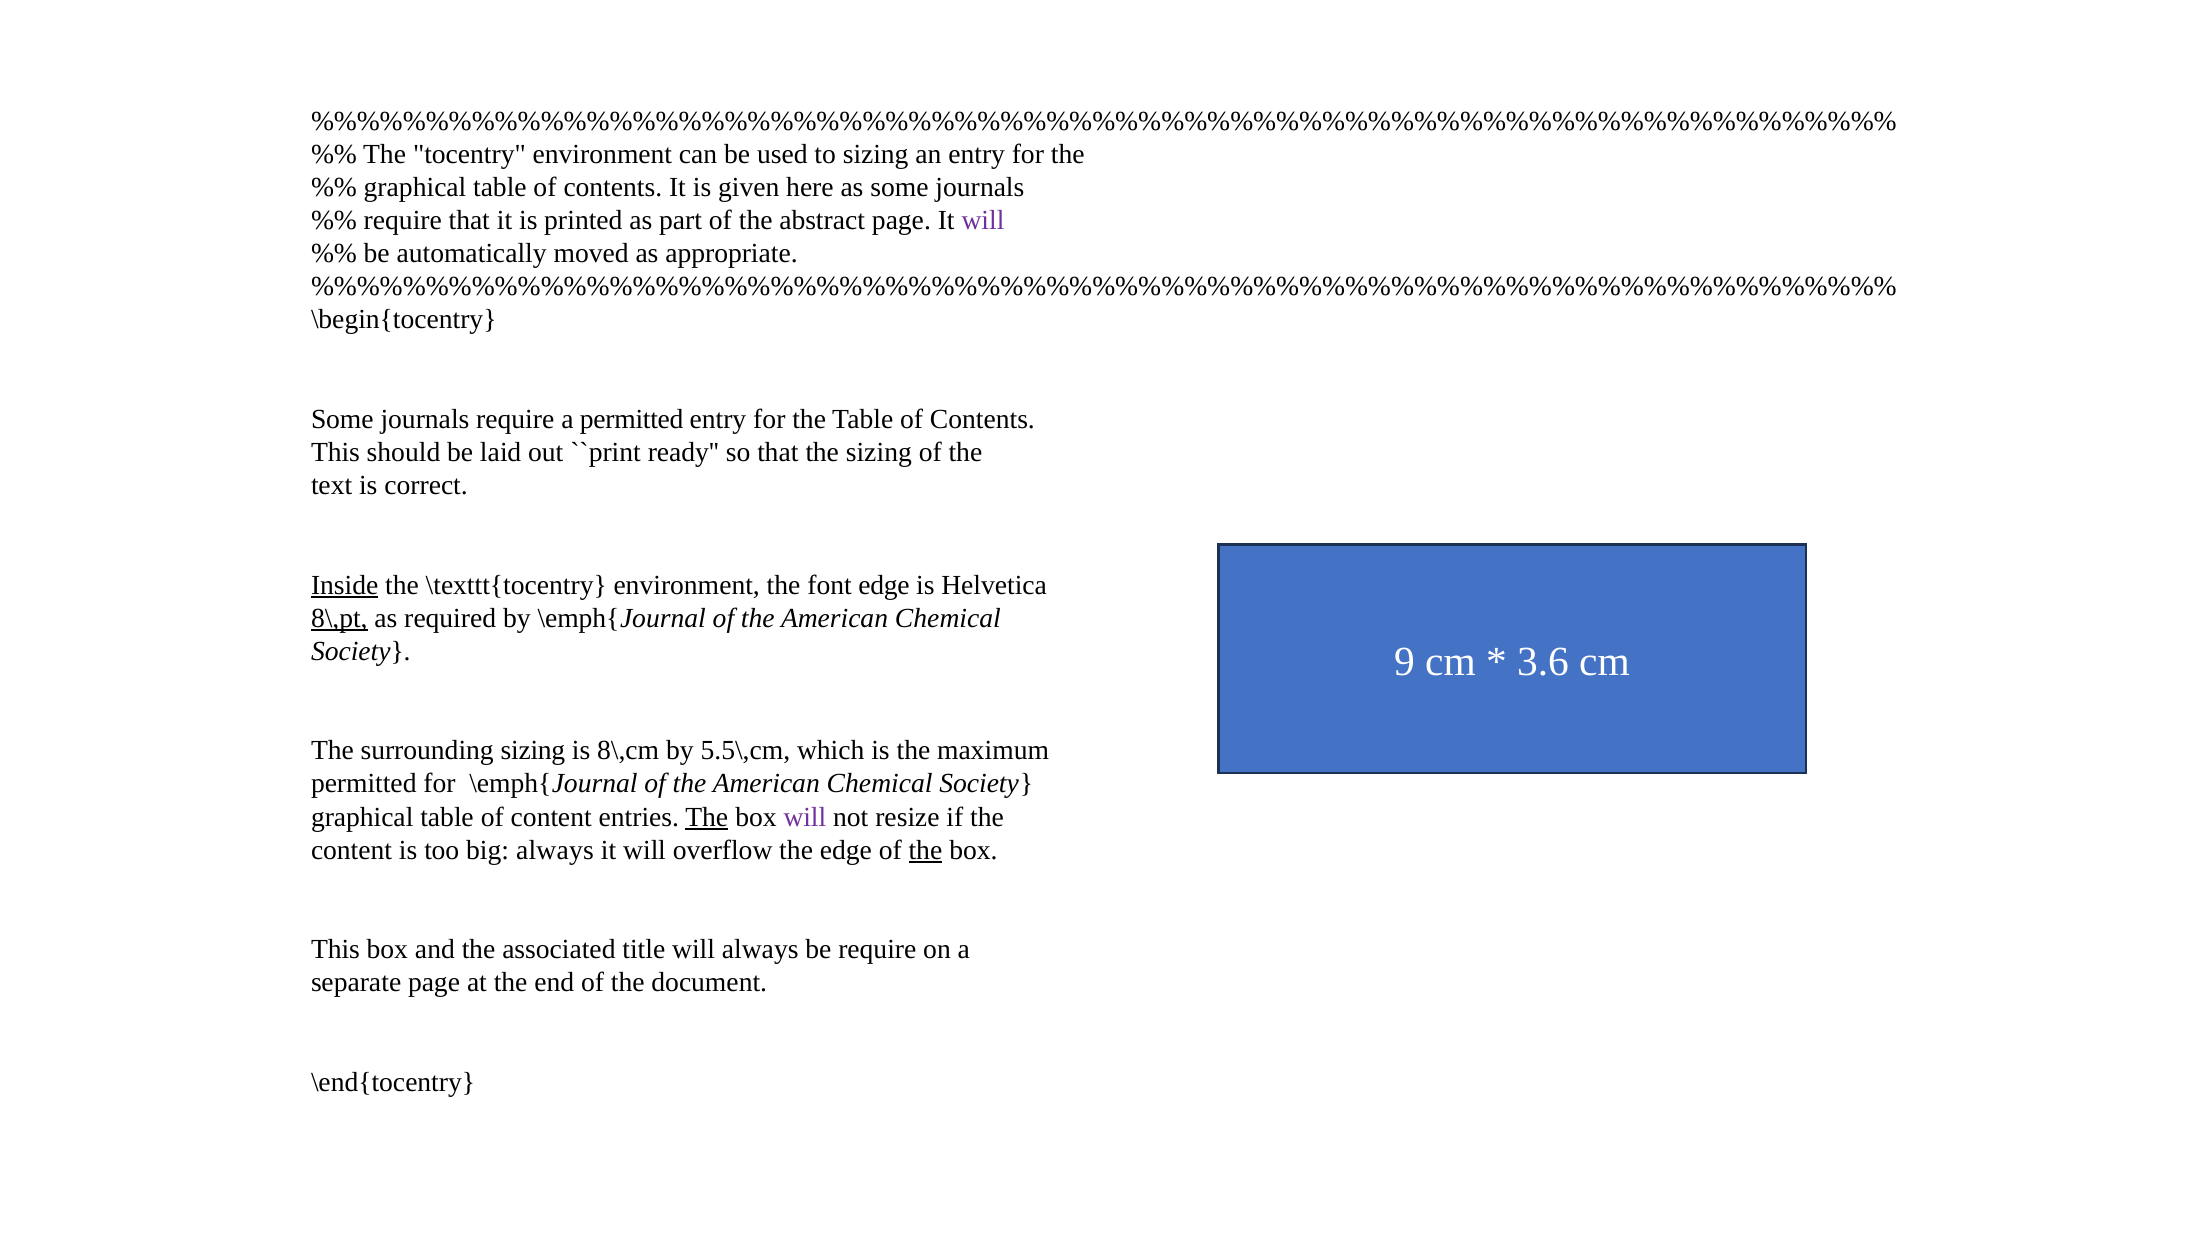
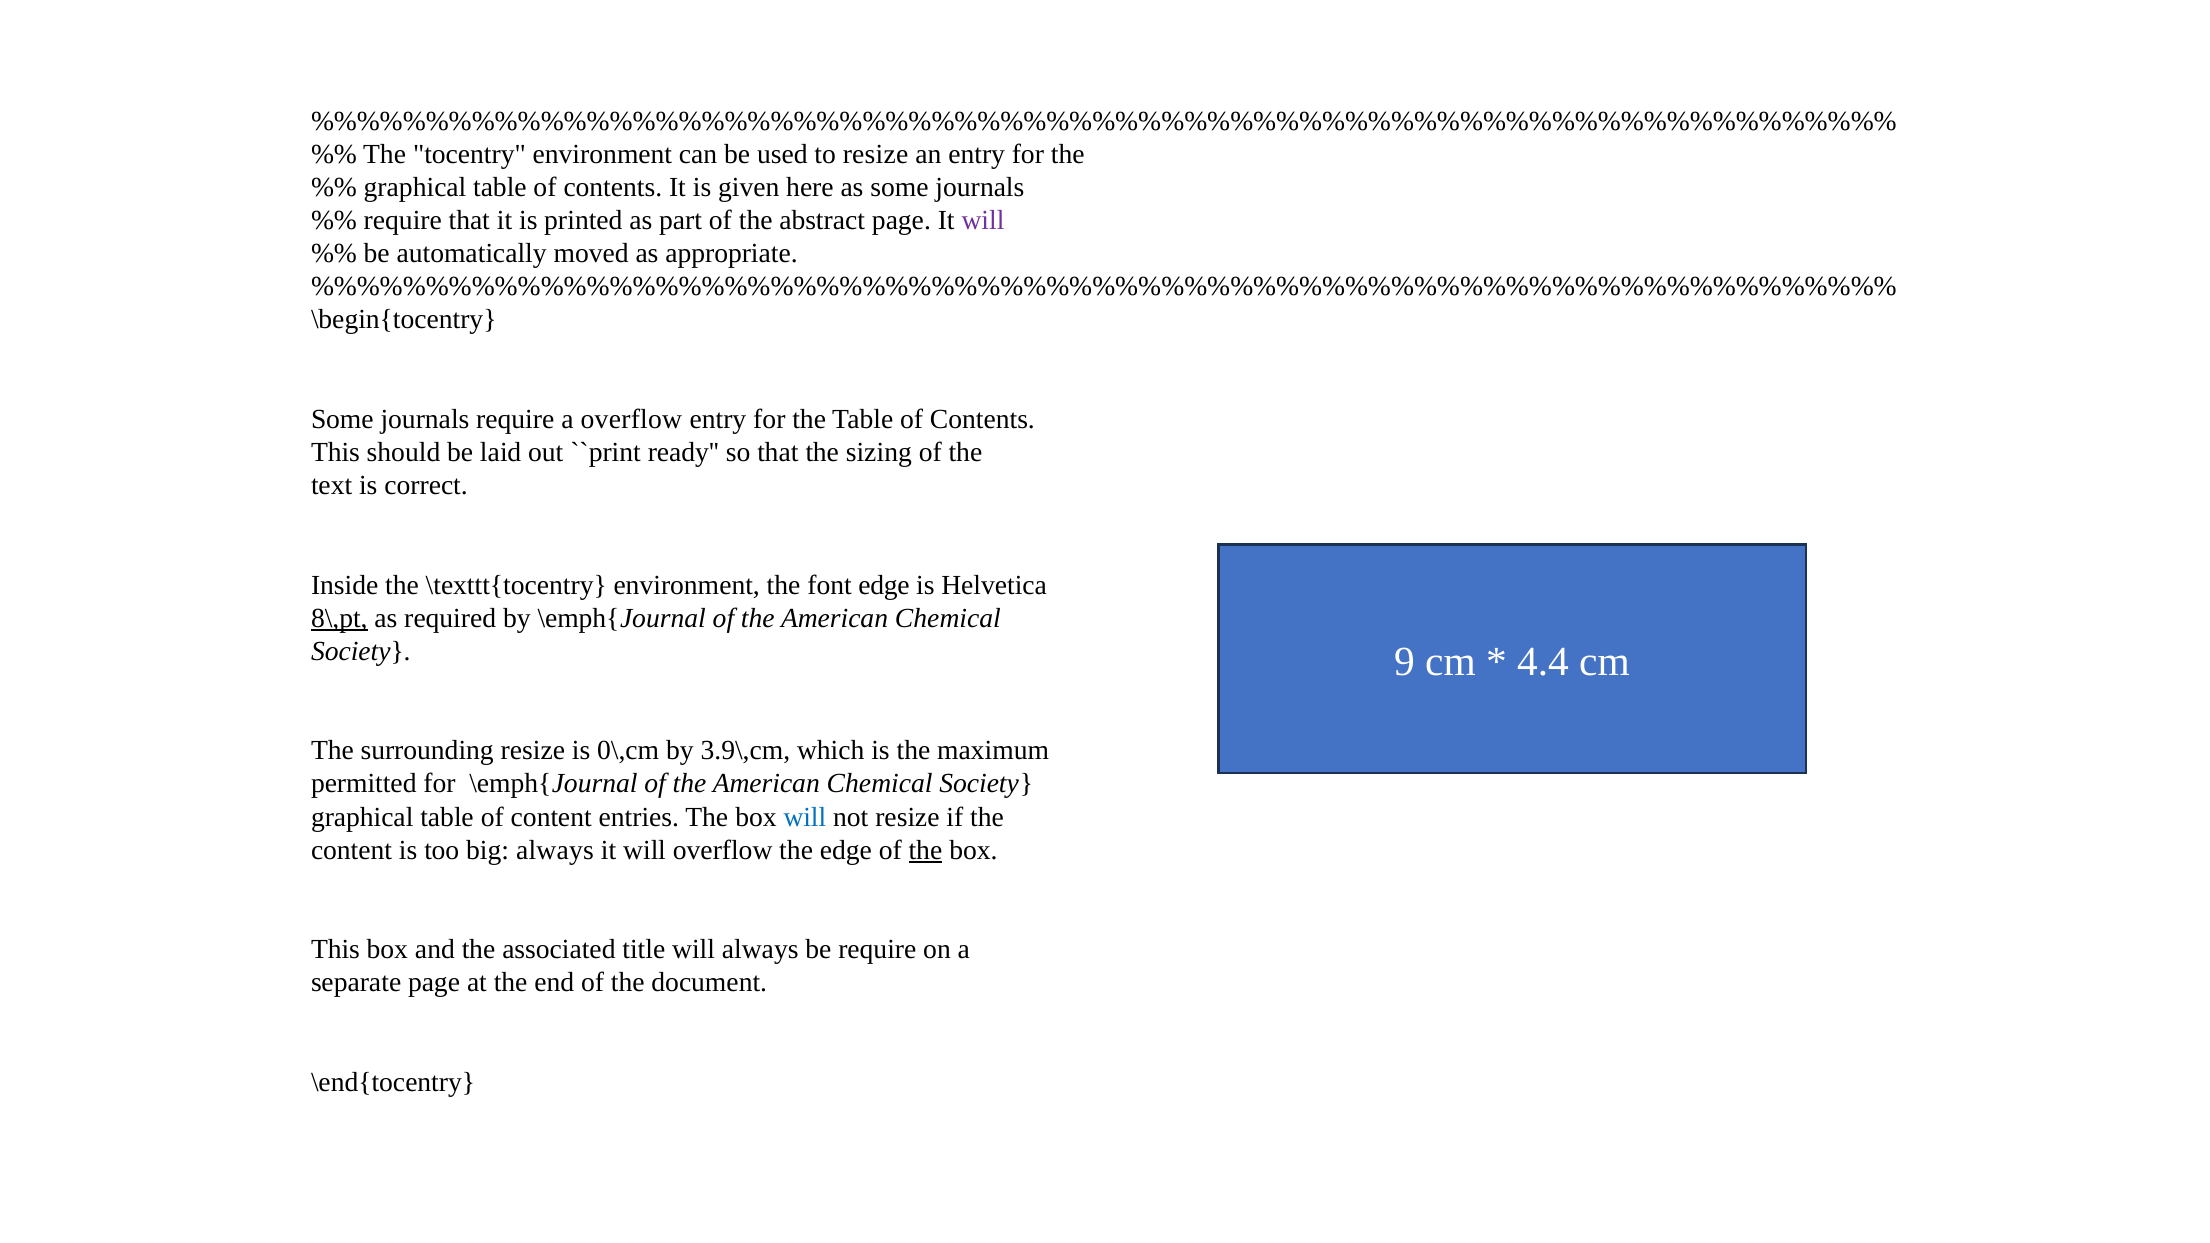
to sizing: sizing -> resize (876, 154)
a permitted: permitted -> overflow (631, 419)
Inside underline: present -> none (345, 585)
3.6: 3.6 -> 4.4 (1543, 662)
surrounding sizing: sizing -> resize (533, 751)
8\,cm: 8\,cm -> 0\,cm (628, 751)
5.5\,cm: 5.5\,cm -> 3.9\,cm (745, 751)
The underline: present -> none (707, 817)
will colour: purple -> blue (805, 817)
